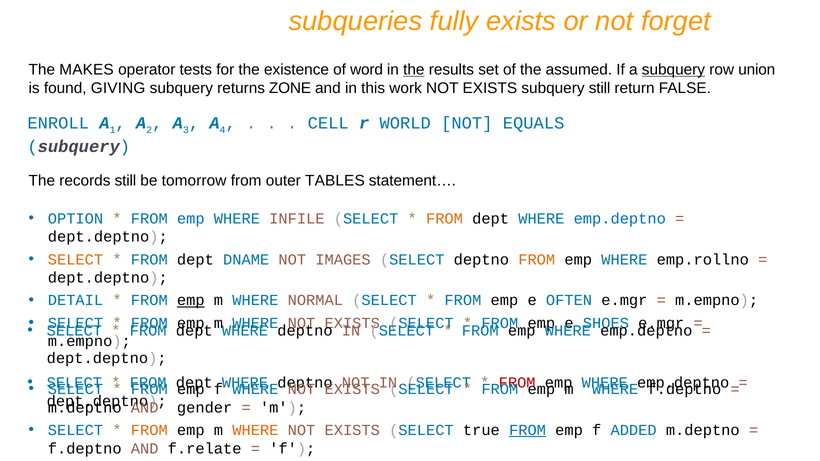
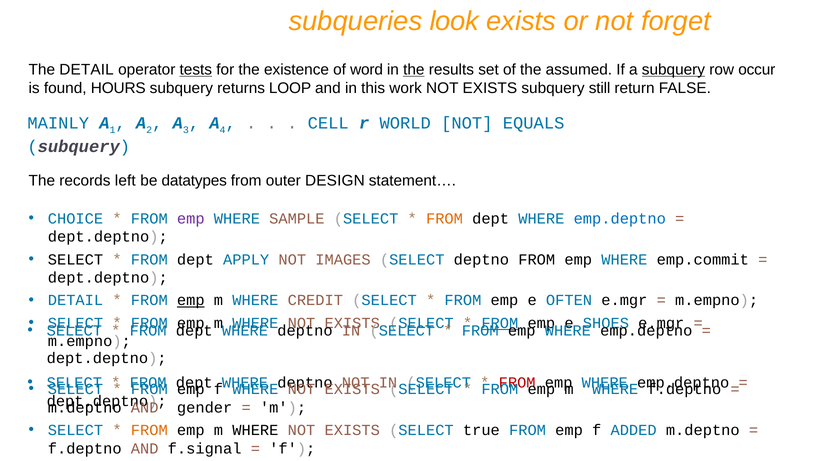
fully: fully -> look (454, 21)
The MAKES: MAKES -> DETAIL (87, 70)
tests underline: none -> present (196, 70)
union: union -> occur (757, 70)
GIVING: GIVING -> HOURS (118, 88)
ZONE: ZONE -> LOOP (290, 88)
ENROLL: ENROLL -> MAINLY (58, 123)
records still: still -> left (125, 181)
tomorrow: tomorrow -> datatypes (194, 181)
TABLES: TABLES -> DESIGN (335, 181)
OPTION: OPTION -> CHOICE (75, 219)
emp colour: blue -> purple (191, 219)
INFILE: INFILE -> SAMPLE (297, 219)
SELECT colour: orange -> black (75, 260)
DNAME: DNAME -> APPLY (246, 260)
FROM colour: orange -> black (537, 260)
emp.rollno: emp.rollno -> emp.commit (703, 260)
NORMAL: NORMAL -> CREDIT (315, 301)
FROM underline: none -> present (500, 323)
WHERE colour: orange -> black (255, 430)
FROM underline: present -> none (528, 430)
f.relate: f.relate -> f.signal (205, 449)
